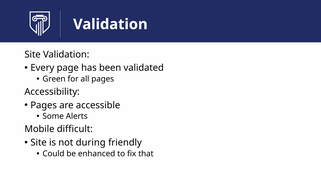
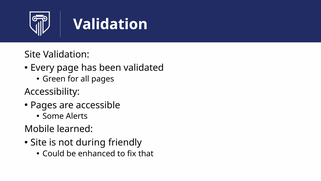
difficult: difficult -> learned (75, 129)
